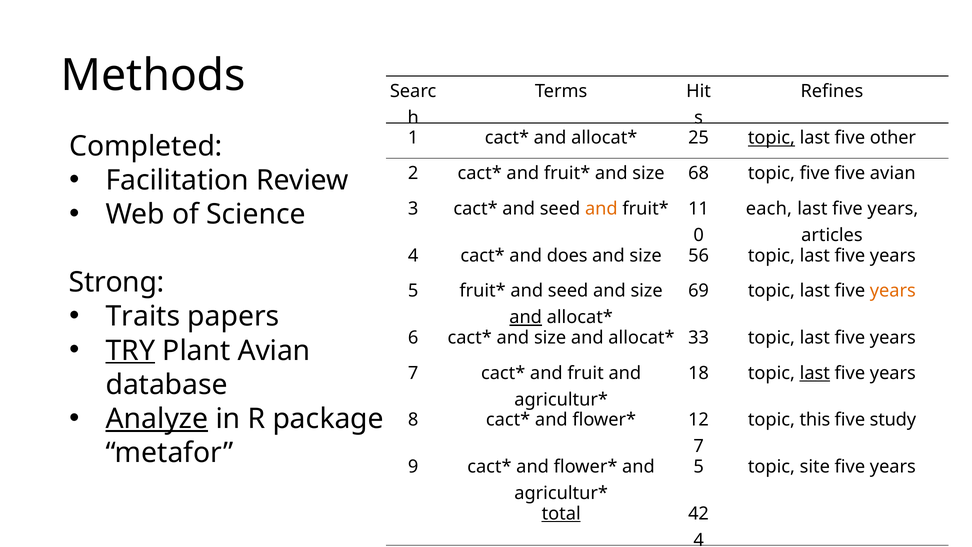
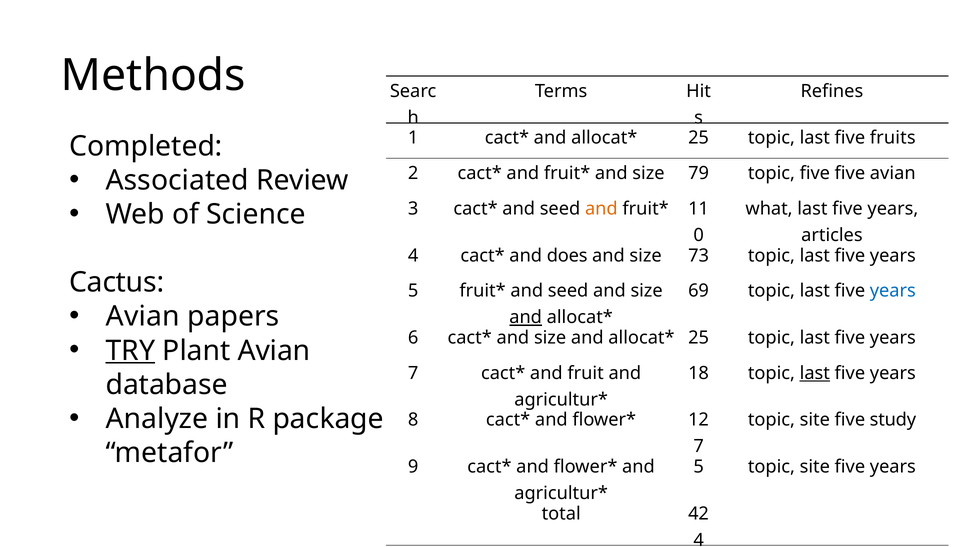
topic underline: present -> none (771, 138)
other: other -> fruits (893, 138)
Facilitation: Facilitation -> Associated (177, 180)
68: 68 -> 79 (699, 173)
each: each -> what (769, 209)
56: 56 -> 73 (699, 255)
Strong: Strong -> Cactus (117, 282)
years colour: orange -> blue (893, 291)
Traits: Traits -> Avian (143, 316)
33: 33 -> 25 (699, 338)
Analyze underline: present -> none (157, 419)
this: this -> site (815, 420)
total underline: present -> none (561, 513)
